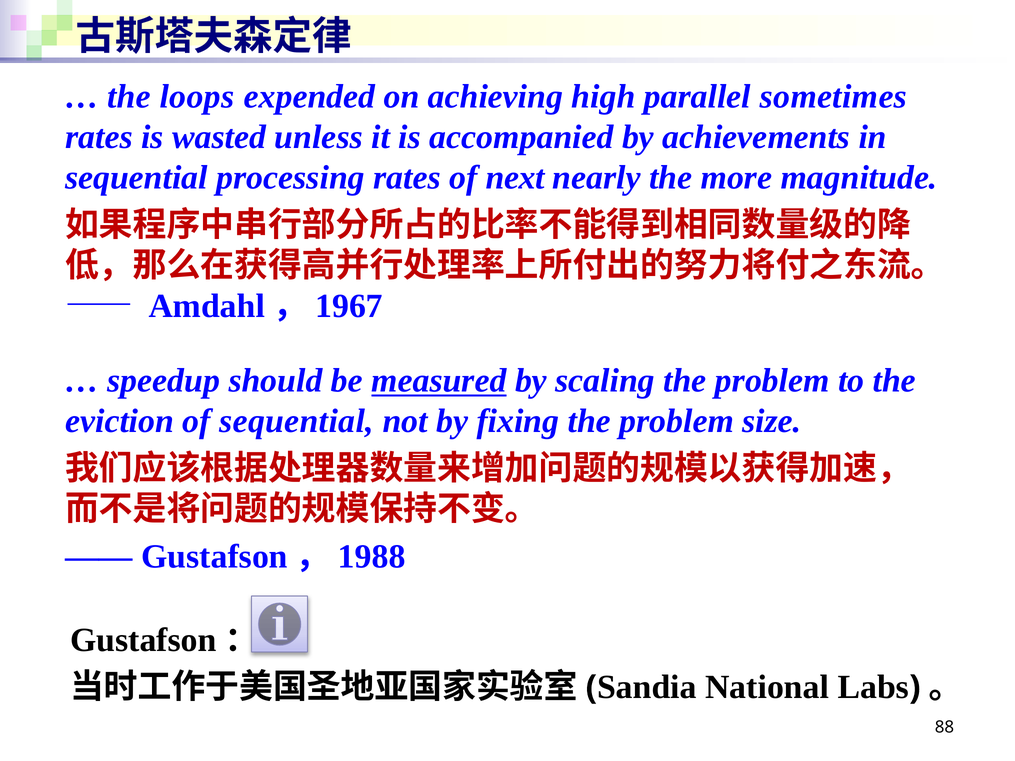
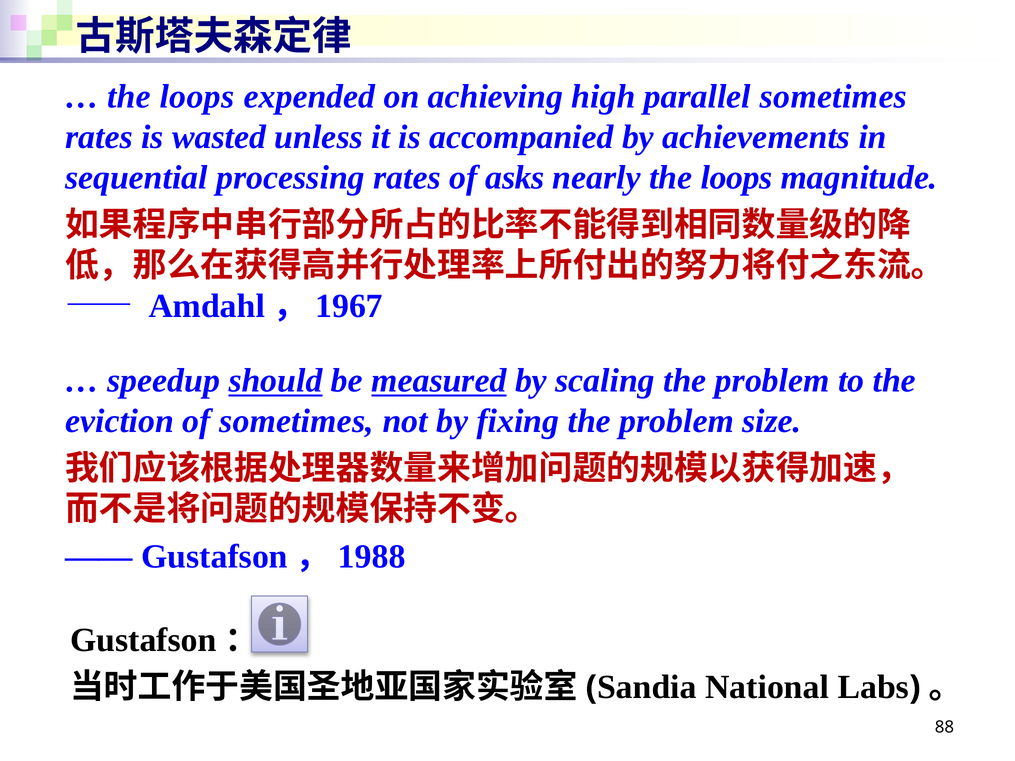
next: next -> asks (515, 178)
nearly the more: more -> loops (737, 178)
should underline: none -> present (276, 381)
of sequential: sequential -> sometimes (297, 421)
